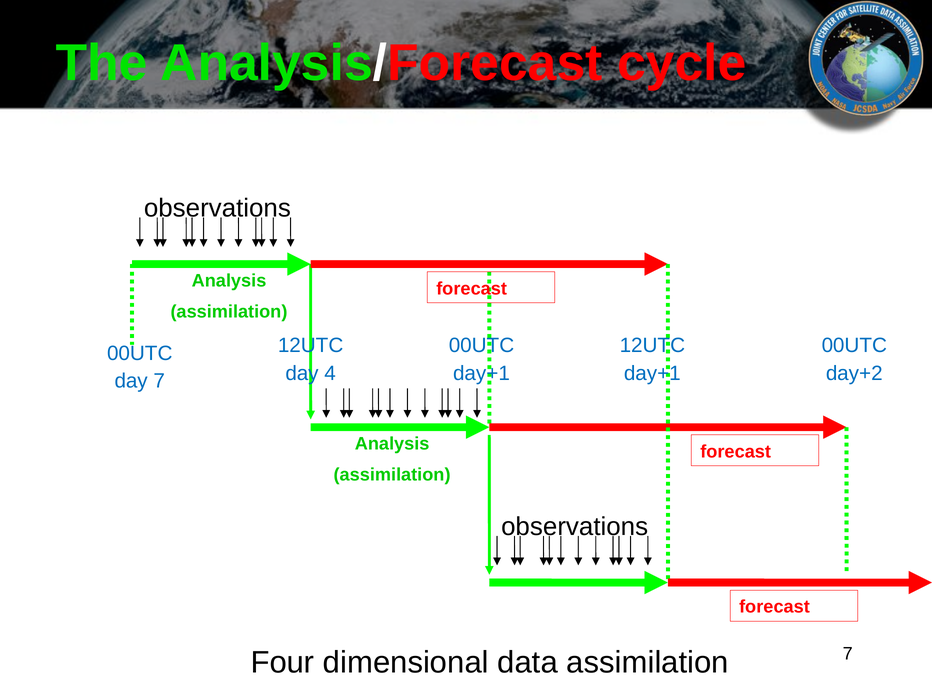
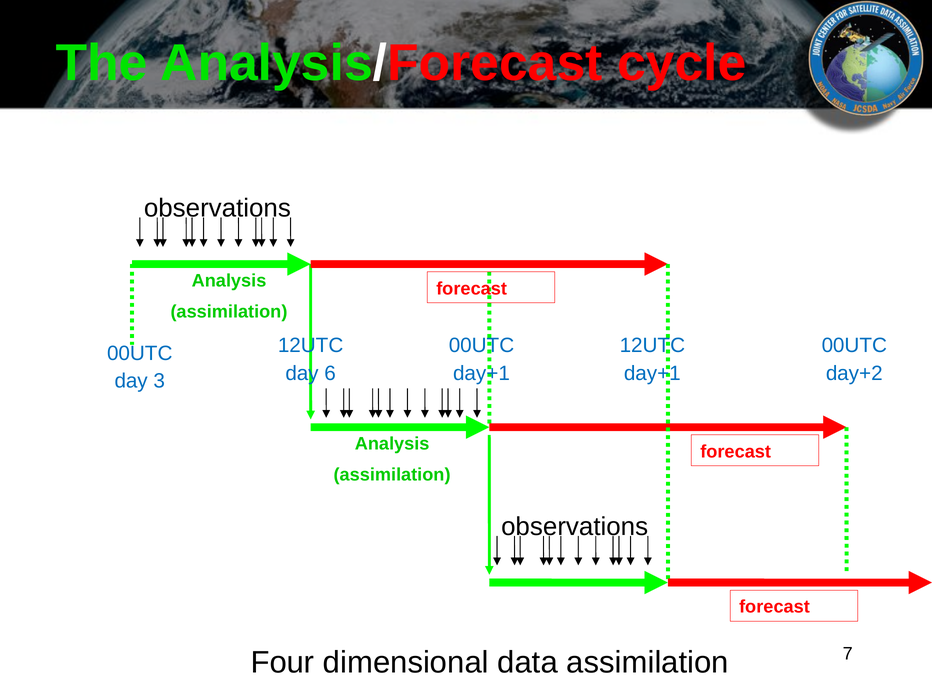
4: 4 -> 6 (330, 373)
day 7: 7 -> 3 (159, 381)
